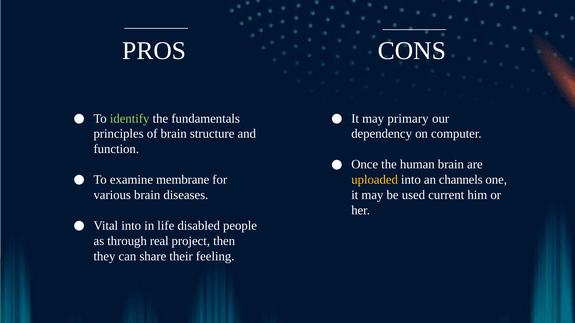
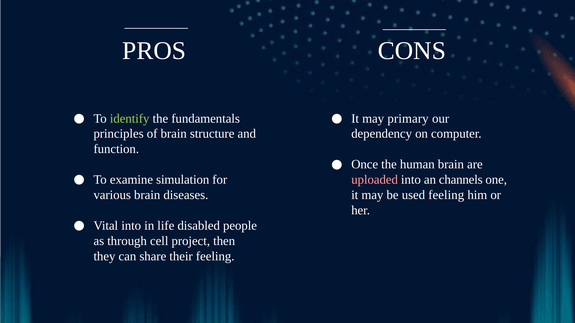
membrane: membrane -> simulation (183, 180)
uploaded colour: yellow -> pink (375, 180)
used current: current -> feeling (446, 195)
real: real -> cell (159, 241)
